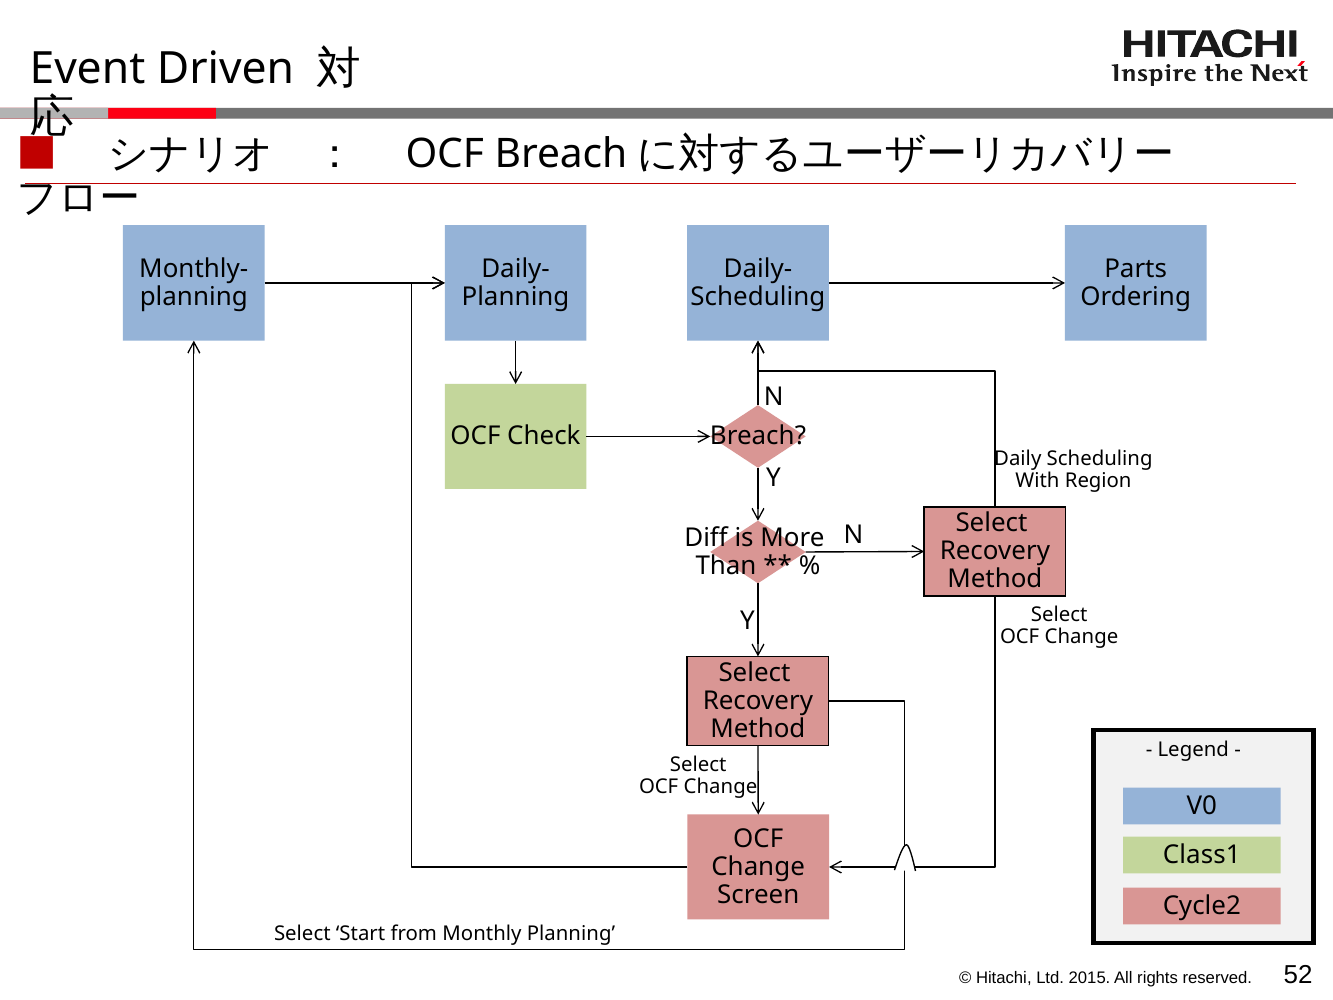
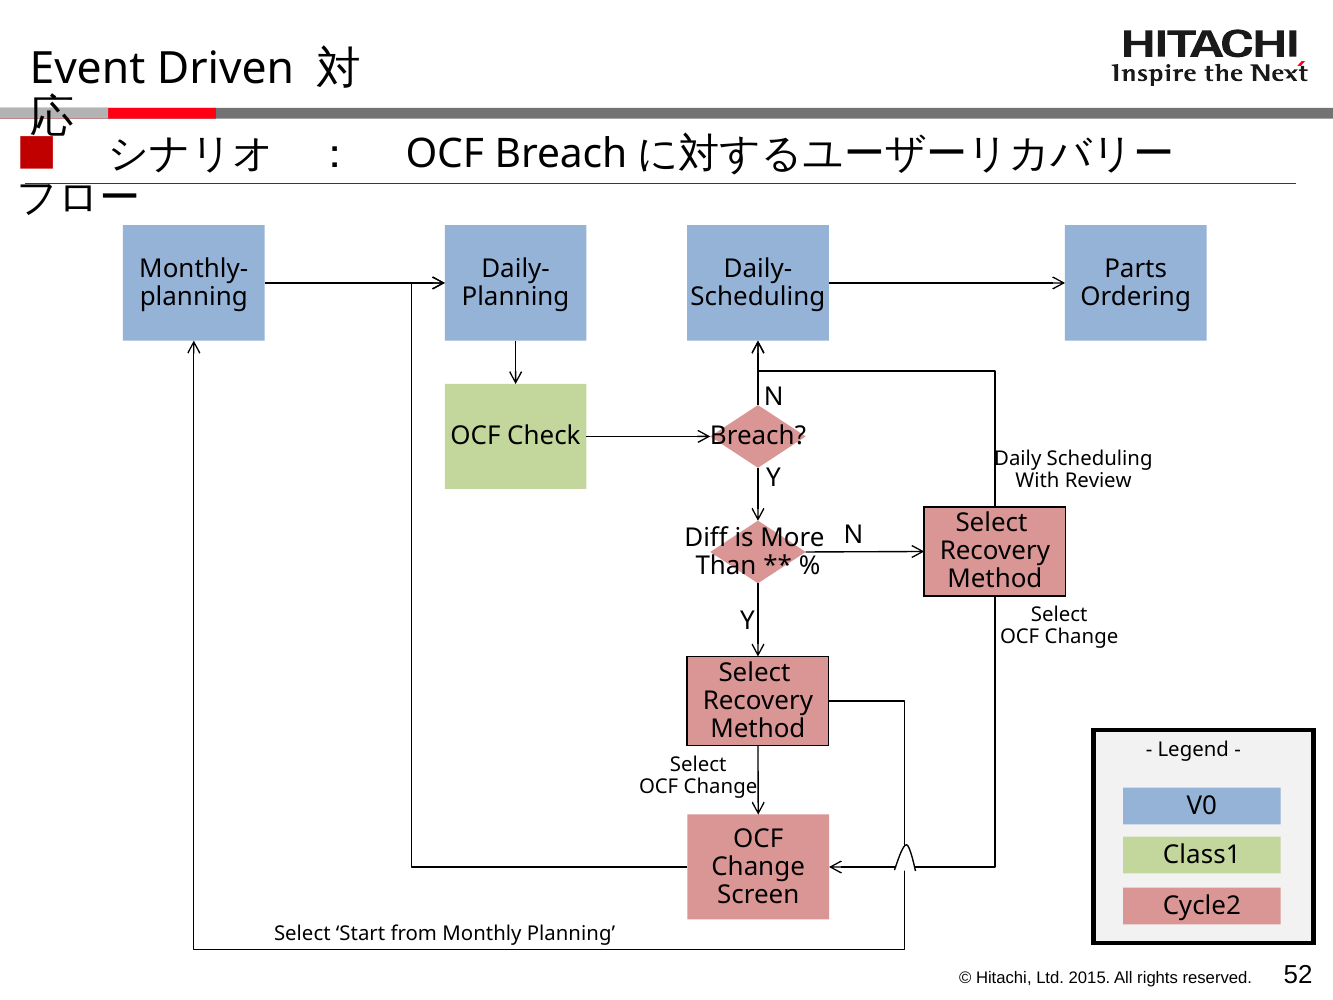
Region: Region -> Review (1098, 480)
